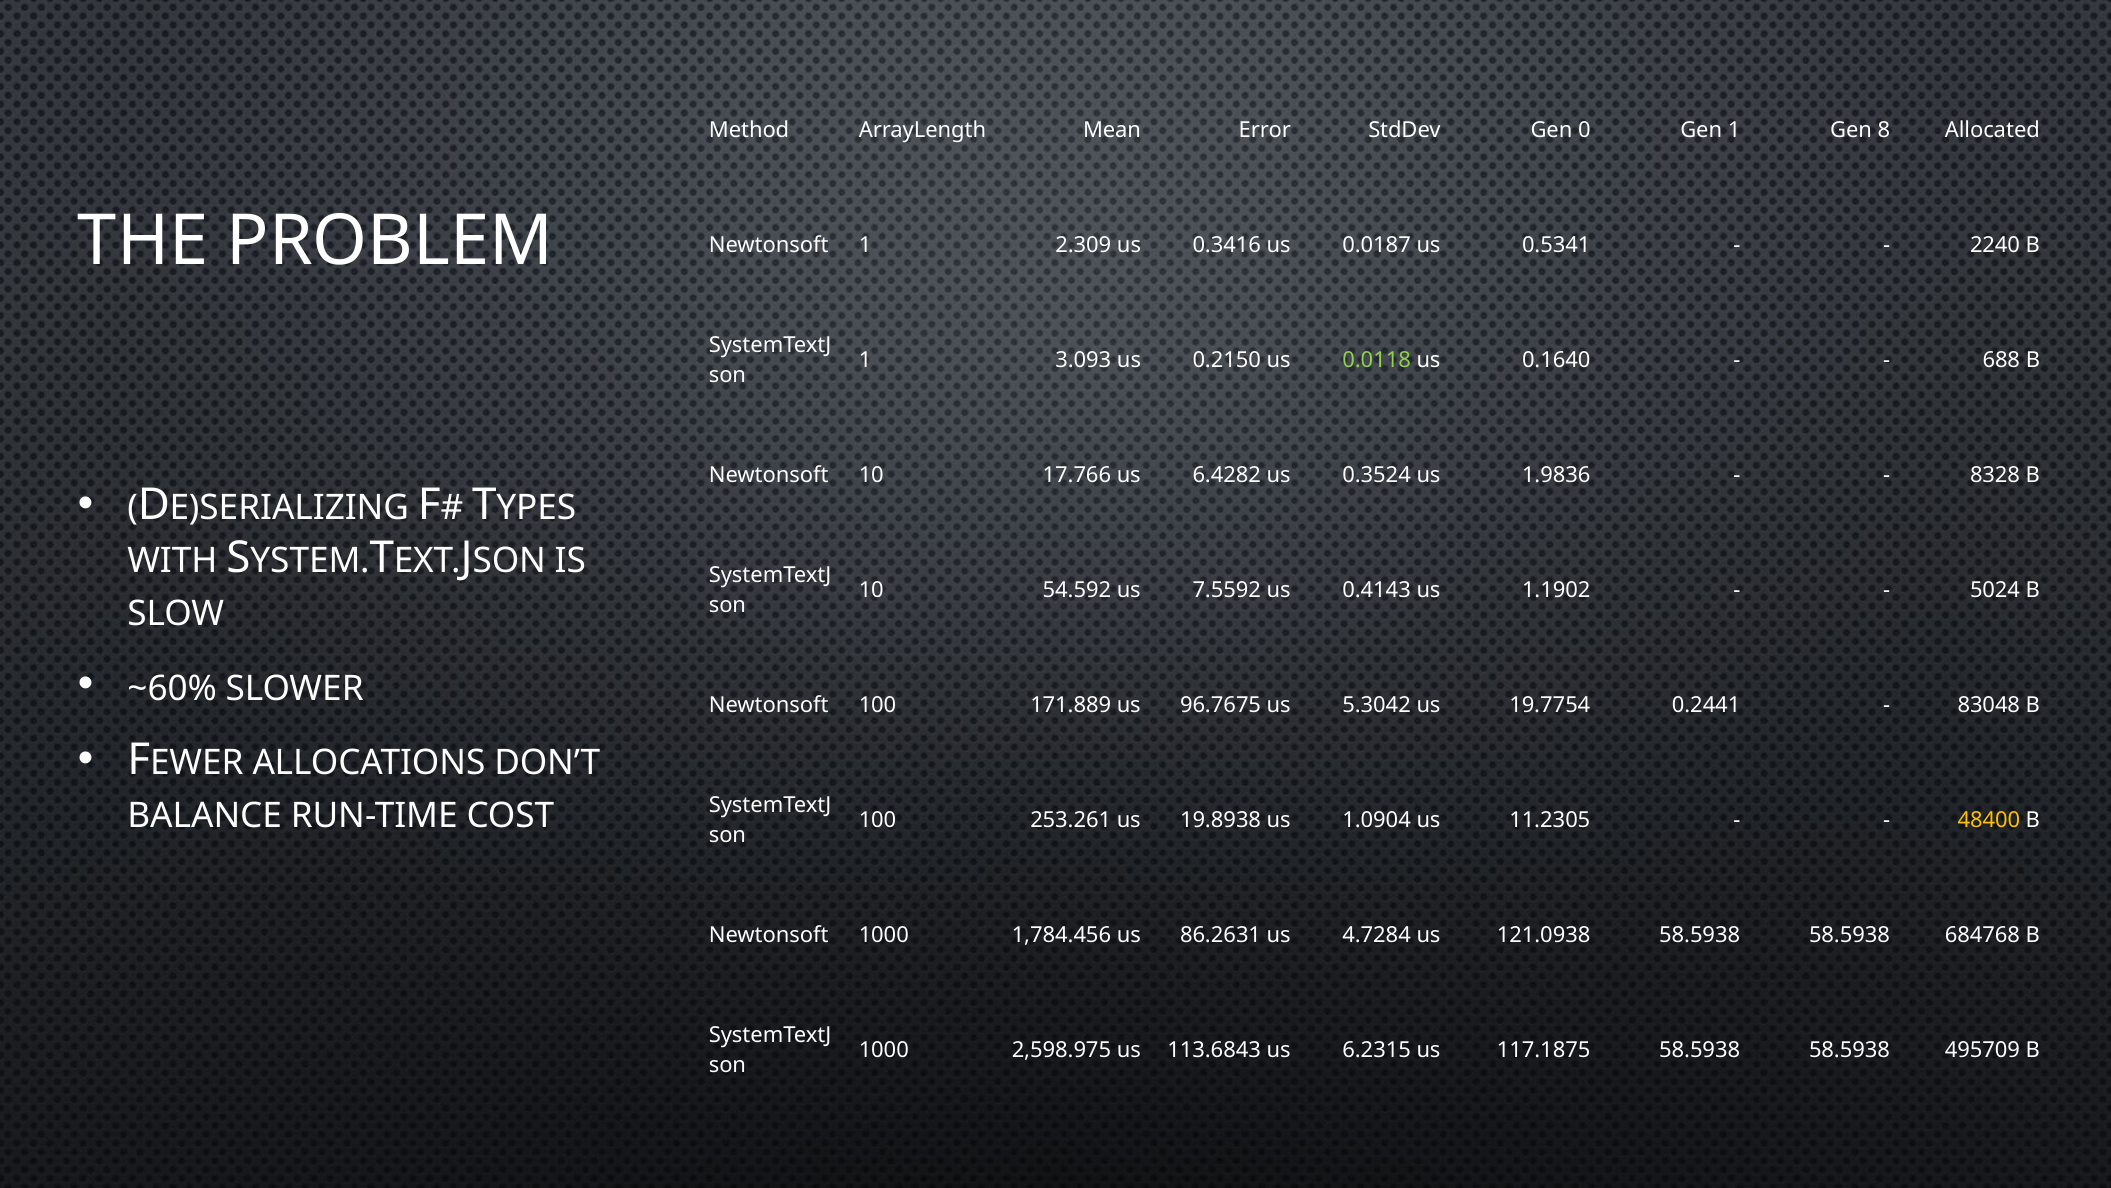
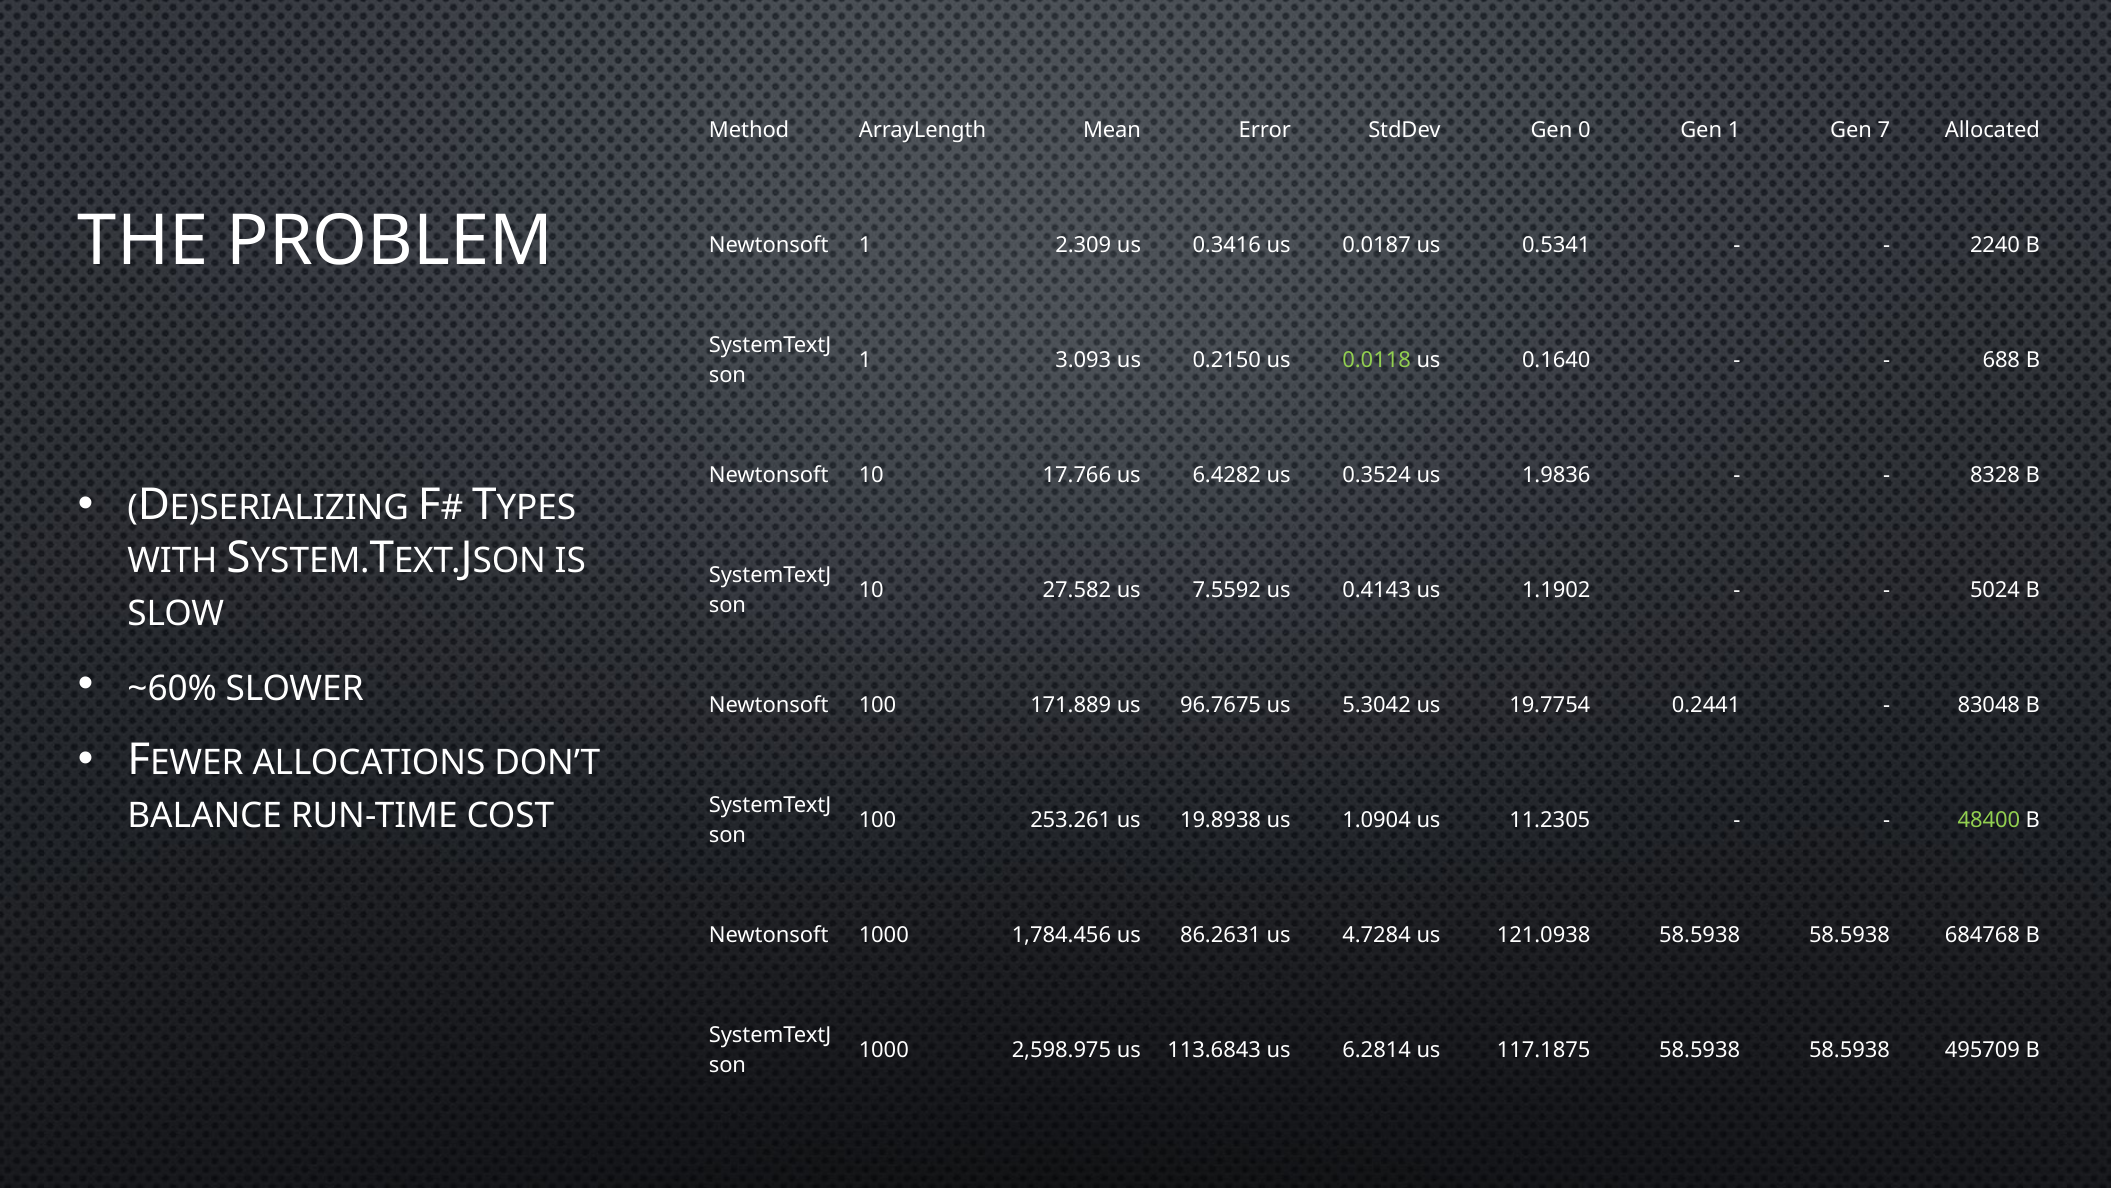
8: 8 -> 7 (1884, 130)
54.592: 54.592 -> 27.582 (1077, 590)
48400 colour: yellow -> light green (1989, 820)
6.2315: 6.2315 -> 6.2814 (1377, 1050)
